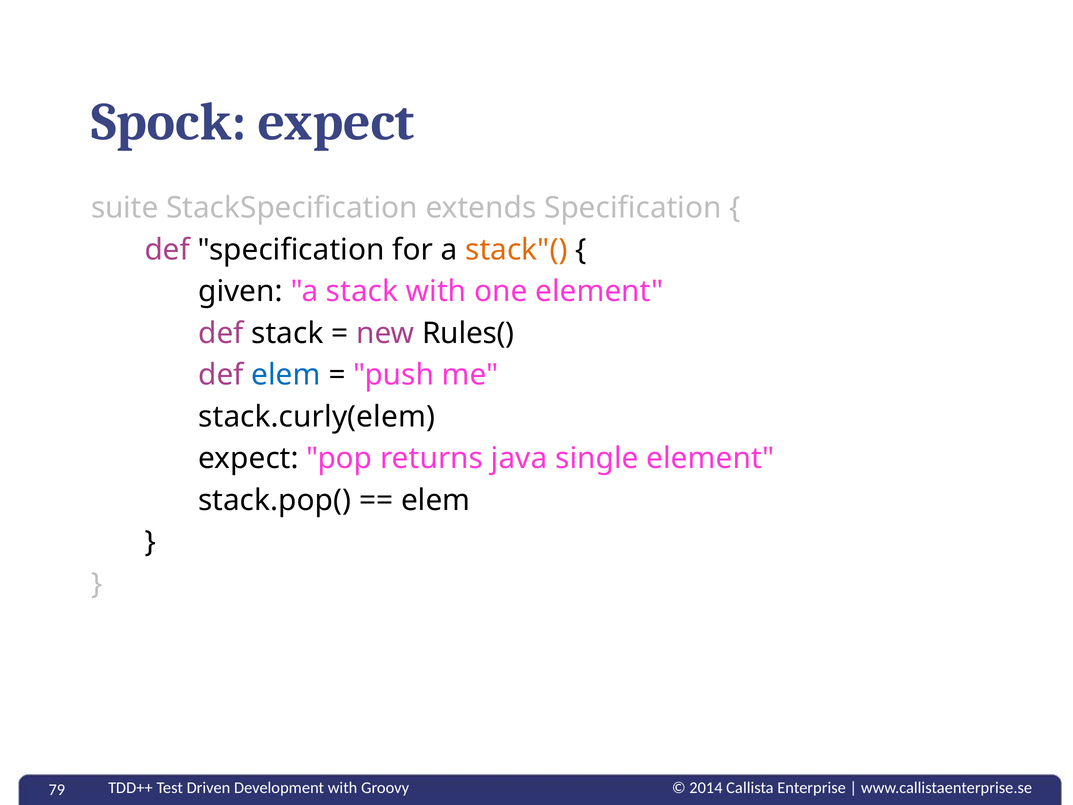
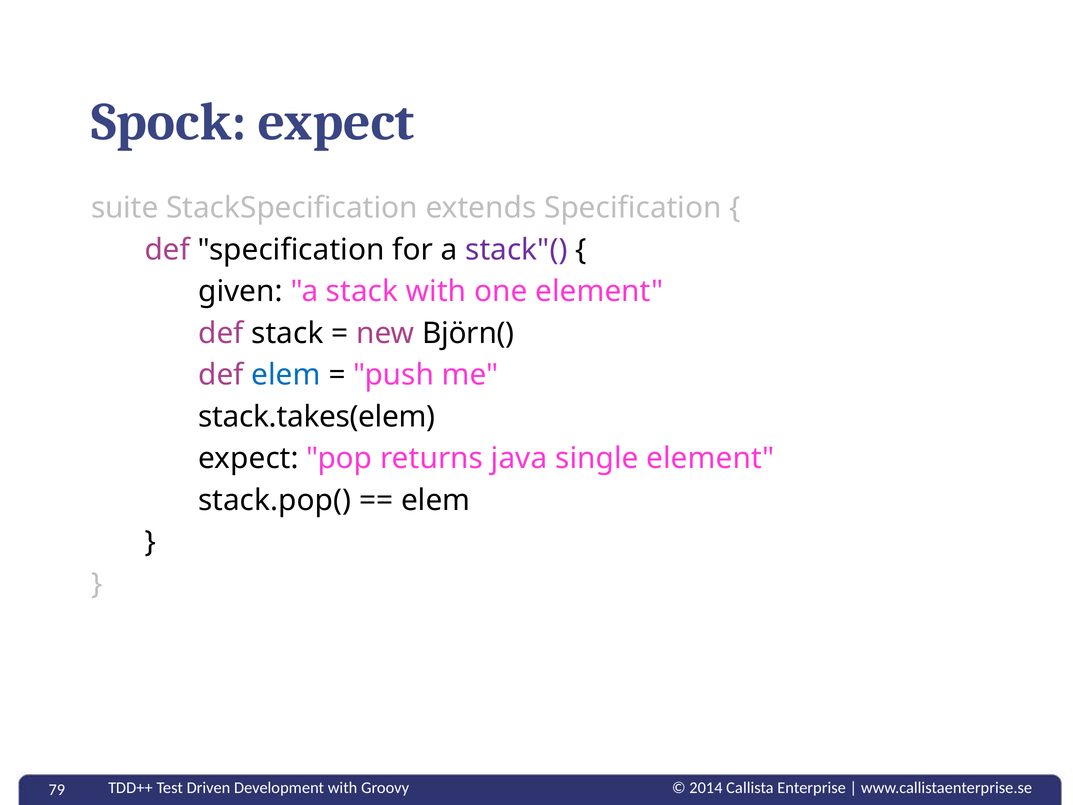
stack"( colour: orange -> purple (516, 250)
Rules(: Rules( -> Björn( (468, 333)
stack.curly(elem: stack.curly(elem -> stack.takes(elem (317, 417)
